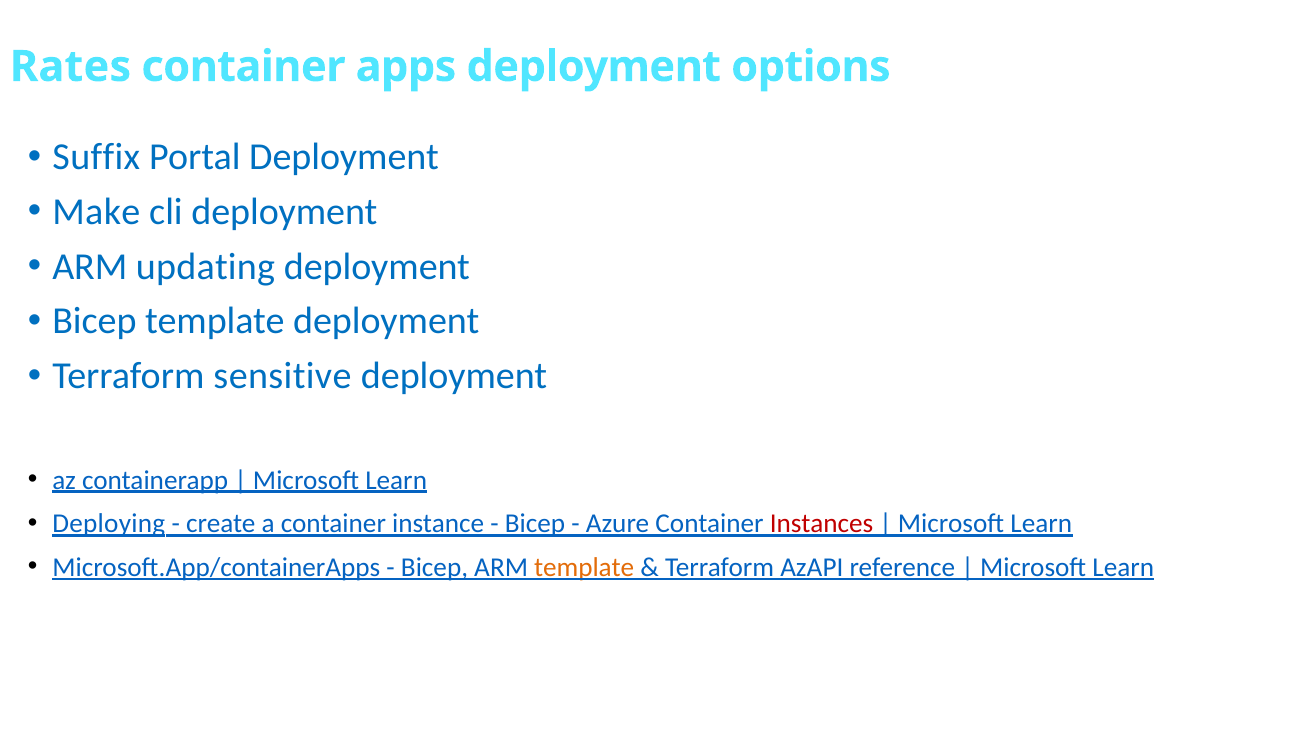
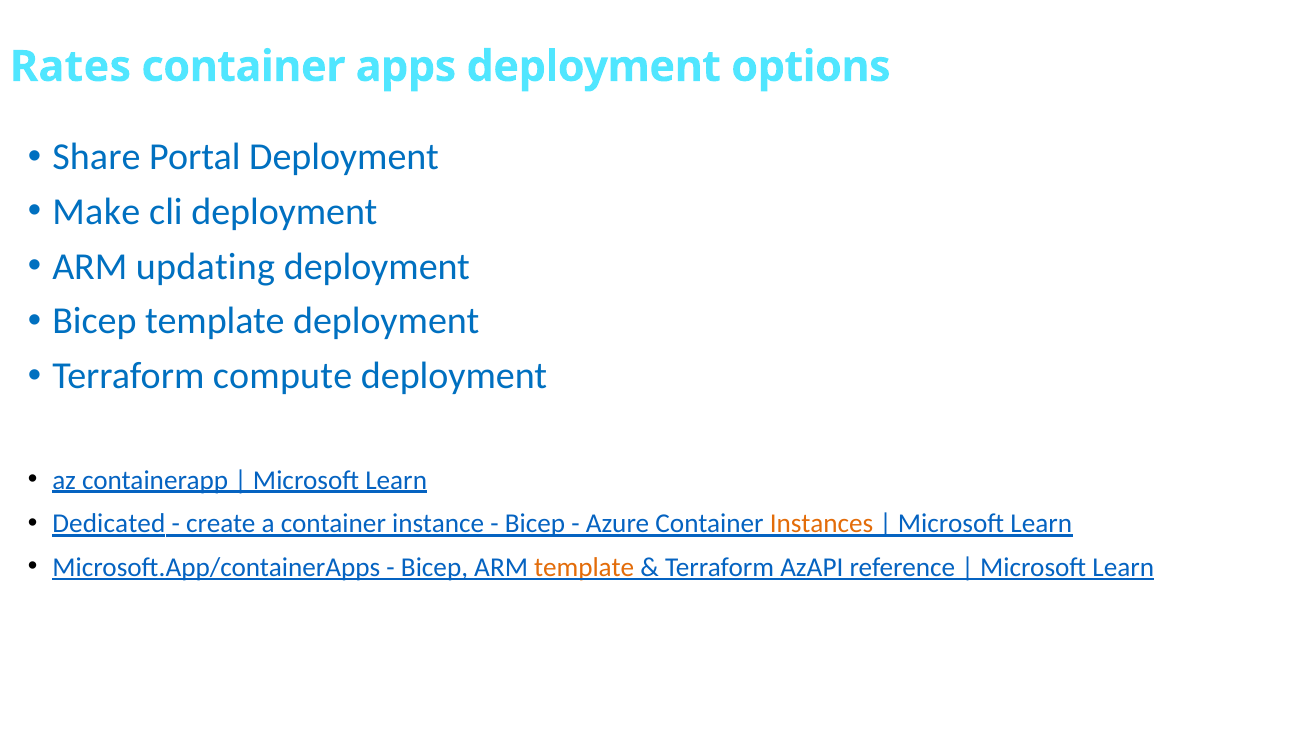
Suffix: Suffix -> Share (96, 157)
sensitive: sensitive -> compute (283, 376)
Deploying: Deploying -> Dedicated (109, 524)
Instances colour: red -> orange (822, 524)
